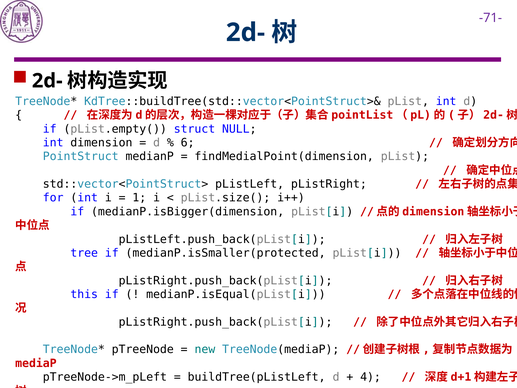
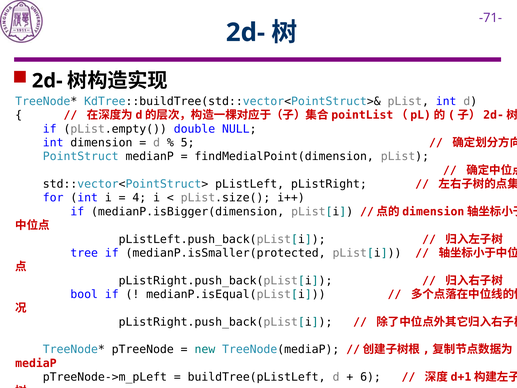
struct: struct -> double (194, 129)
6: 6 -> 5 (188, 143)
1: 1 -> 4 (139, 198)
this: this -> bool (84, 294)
4: 4 -> 6 (371, 377)
